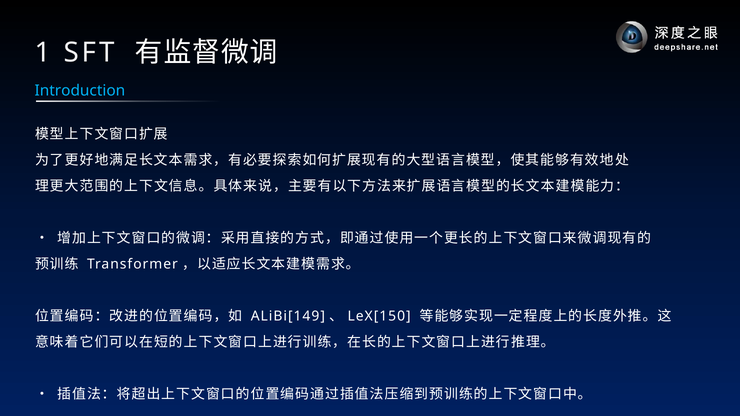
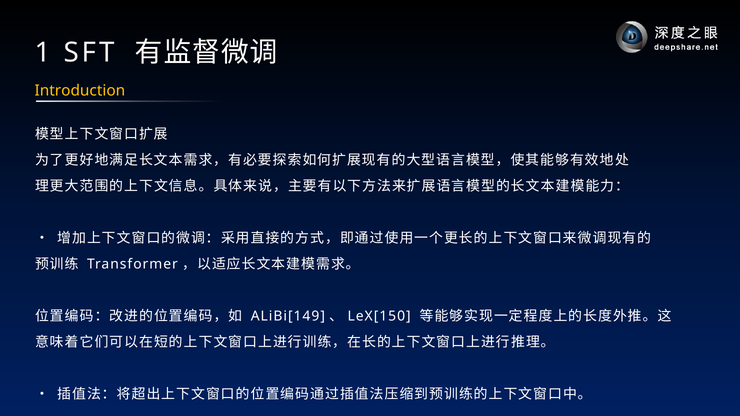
Introduction colour: light blue -> yellow (80, 91)
